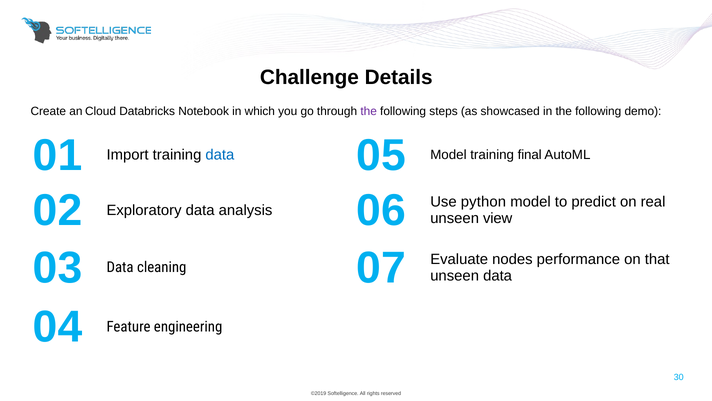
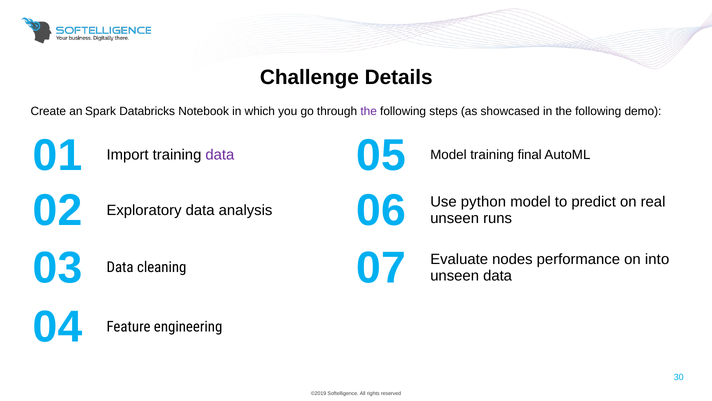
Cloud: Cloud -> Spark (101, 111)
data colour: blue -> purple (220, 155)
view: view -> runs (498, 218)
that: that -> into (657, 259)
